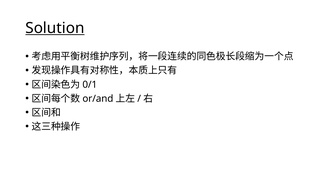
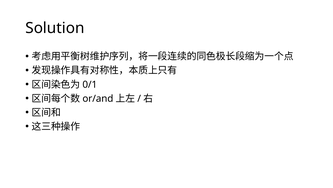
Solution underline: present -> none (55, 28)
